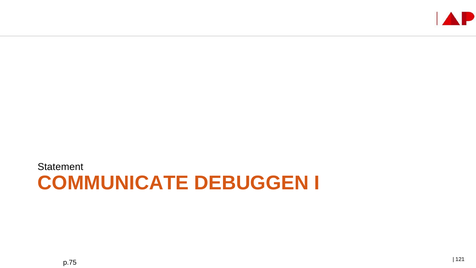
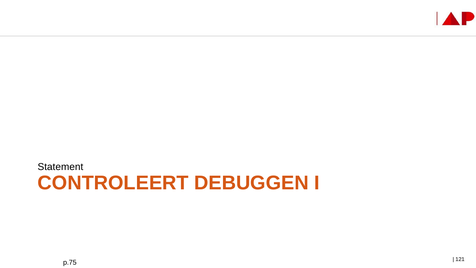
COMMUNICATE: COMMUNICATE -> CONTROLEERT (113, 183)
